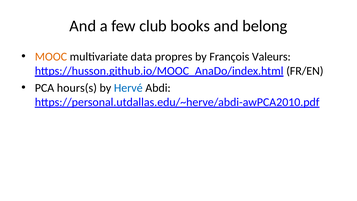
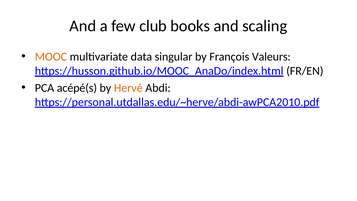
belong: belong -> scaling (265, 26)
propres: propres -> singular (174, 57)
hours(s: hours(s -> acépé(s (77, 88)
Hervé colour: blue -> orange (128, 88)
